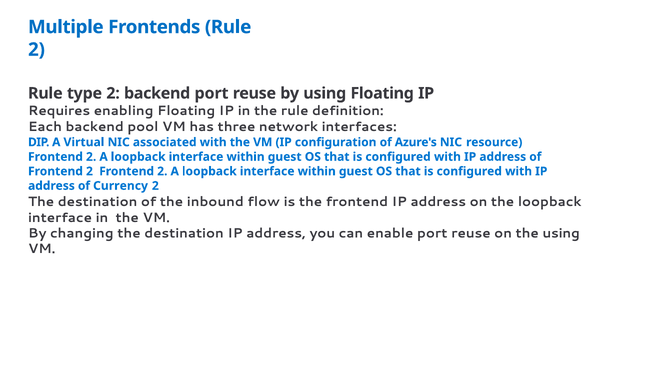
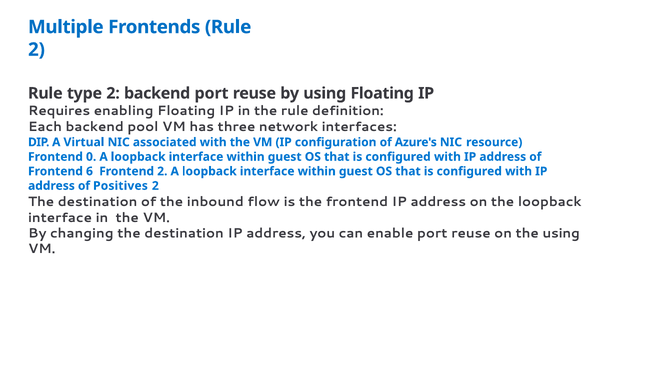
2: 2 -> 0 (91, 157)
2: 2 -> 6 (89, 171)
Currency: Currency -> Positives (120, 186)
